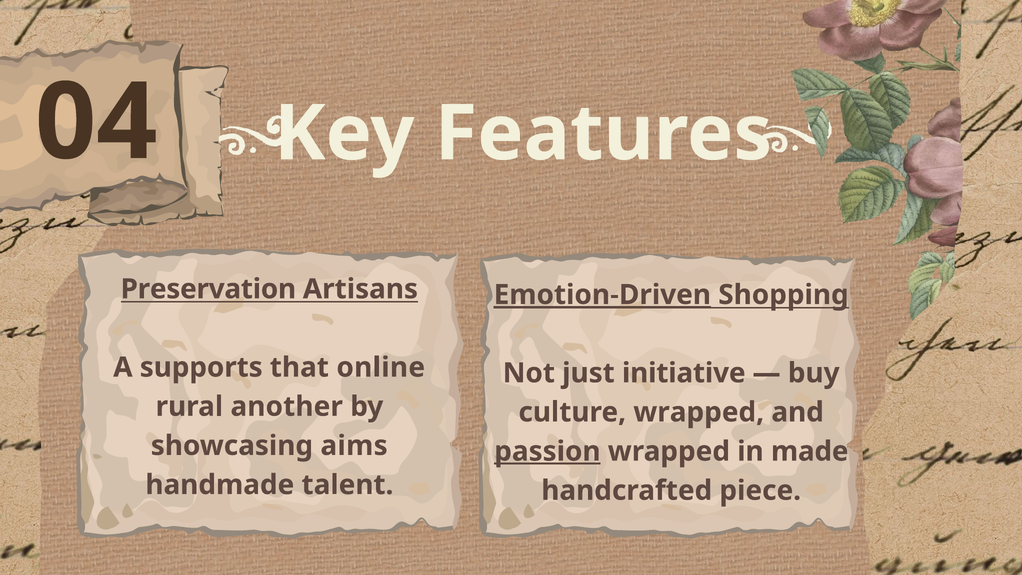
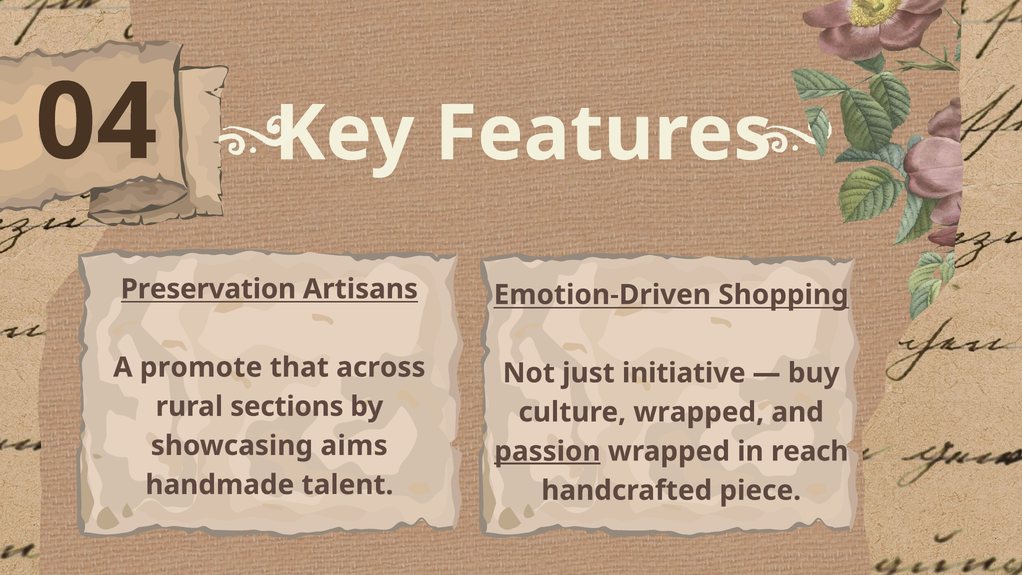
Emotion-Driven underline: present -> none (602, 295)
supports: supports -> promote (201, 367)
online: online -> across (381, 367)
another: another -> sections (287, 406)
made: made -> reach (810, 451)
